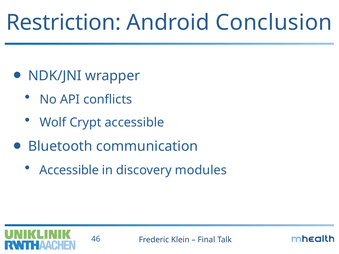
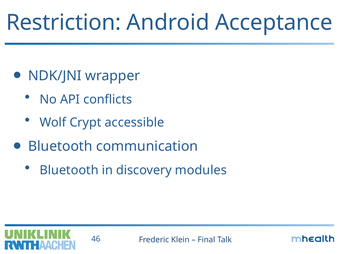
Conclusion: Conclusion -> Acceptance (274, 23)
Accessible: Accessible -> Bluetooth (69, 170)
